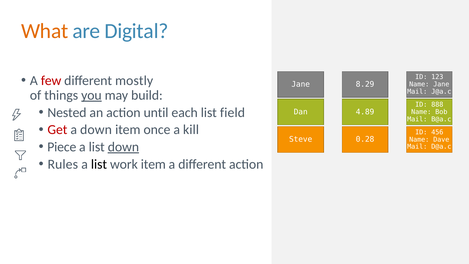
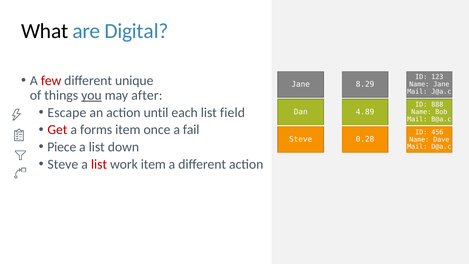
What colour: orange -> black (45, 31)
mostly: mostly -> unique (134, 80)
build: build -> after (147, 95)
Nested: Nested -> Escape (67, 112)
a down: down -> forms (96, 130)
kill: kill -> fail (191, 130)
down underline: present -> none (123, 147)
Rules: Rules -> Steve (63, 164)
list colour: black -> red (99, 164)
